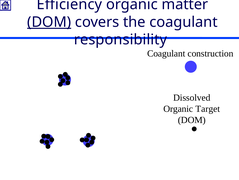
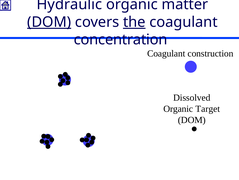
Efficiency: Efficiency -> Hydraulic (69, 4)
the underline: none -> present (134, 22)
responsibility: responsibility -> concentration (121, 39)
